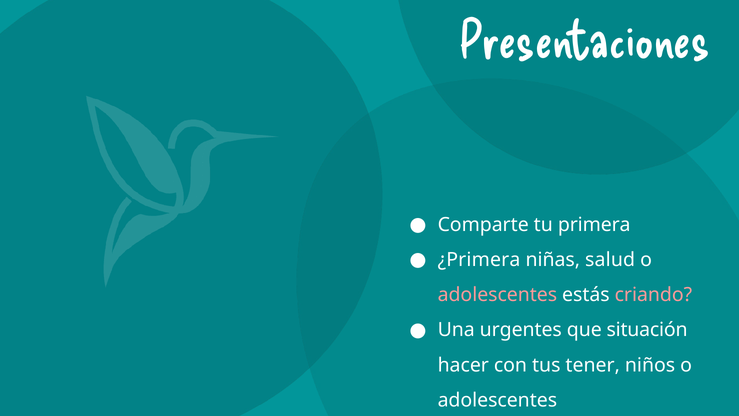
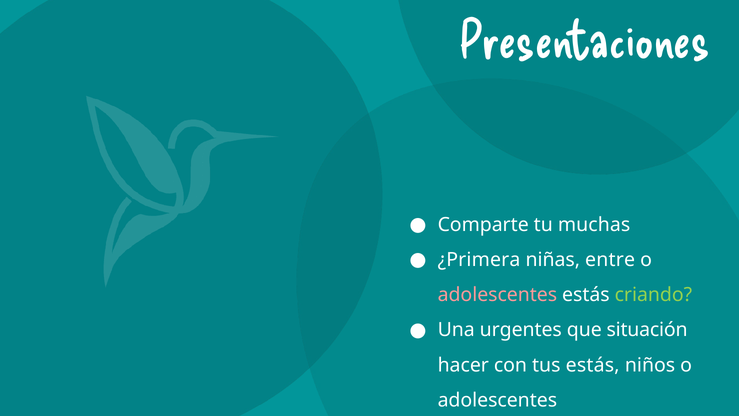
primera: primera -> muchas (594, 224)
salud: salud -> entre (610, 260)
criando colour: pink -> light green (653, 295)
tus tener: tener -> estás (593, 365)
